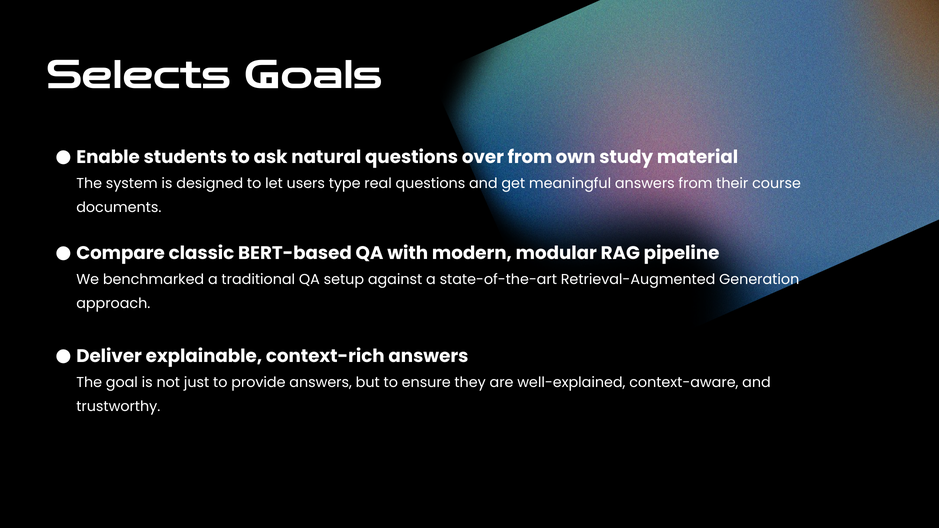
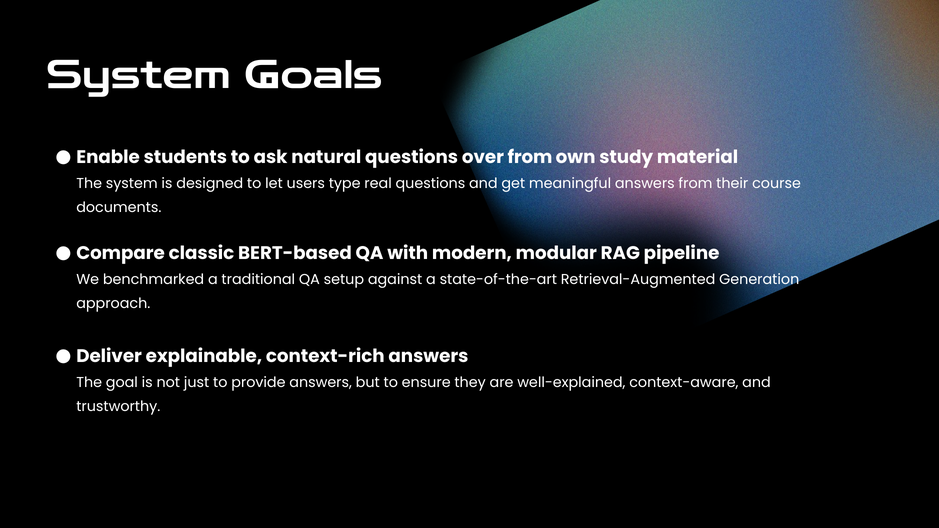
Selects: Selects -> System (139, 75)
